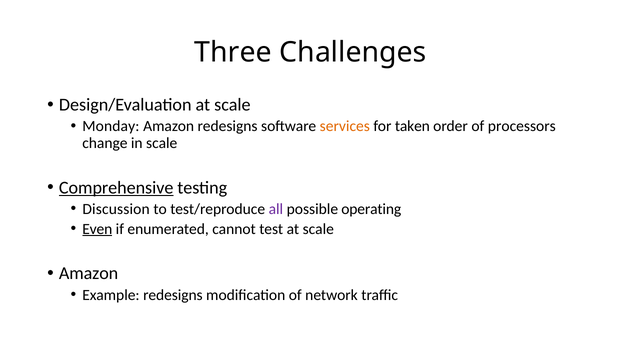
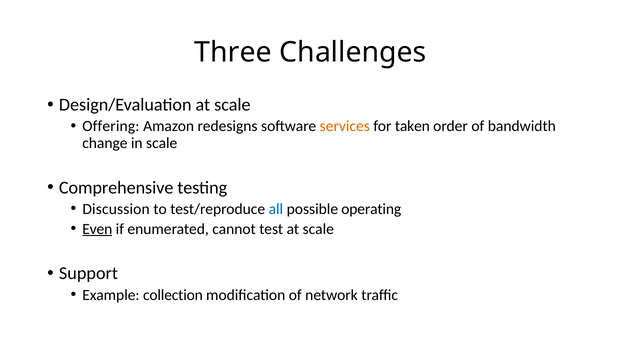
Monday: Monday -> Offering (111, 126)
processors: processors -> bandwidth (522, 126)
Comprehensive underline: present -> none (116, 188)
all colour: purple -> blue (276, 209)
Amazon: Amazon -> Support (89, 274)
Example redesigns: redesigns -> collection (173, 295)
